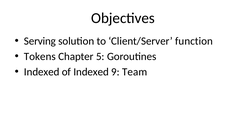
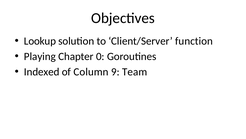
Serving: Serving -> Lookup (40, 41)
Tokens: Tokens -> Playing (40, 56)
5: 5 -> 0 (100, 56)
of Indexed: Indexed -> Column (91, 71)
